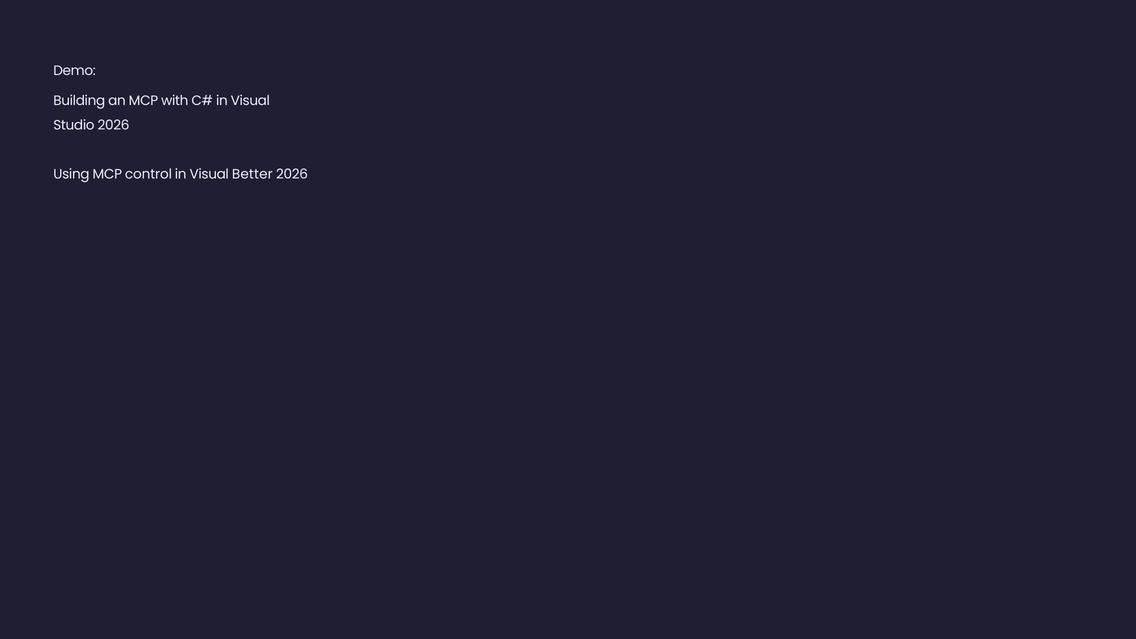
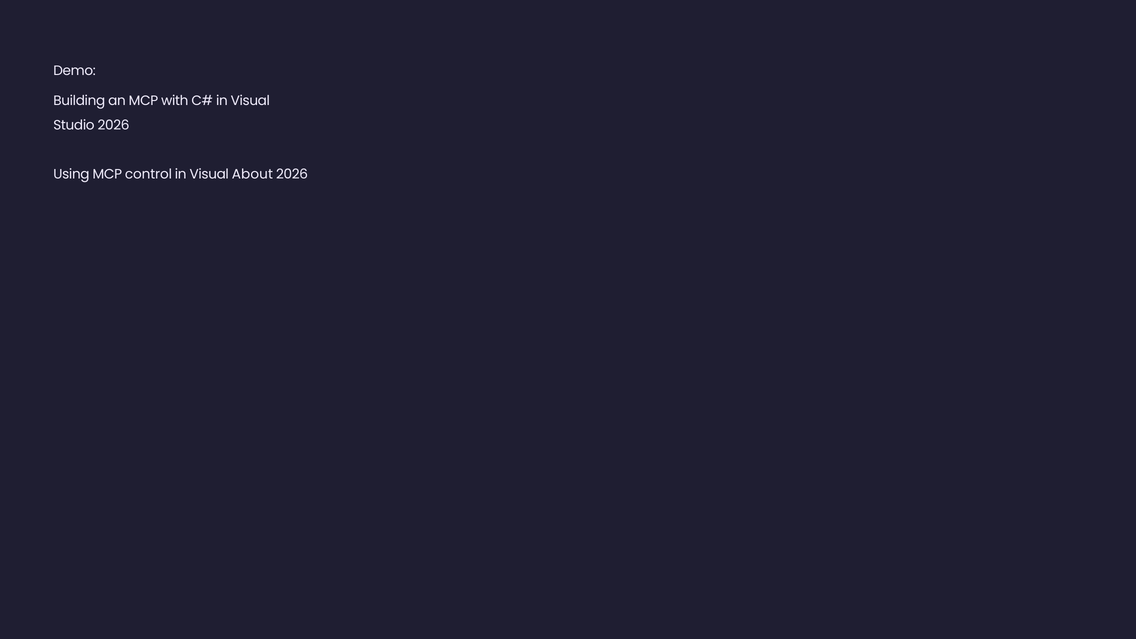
Better: Better -> About (252, 174)
